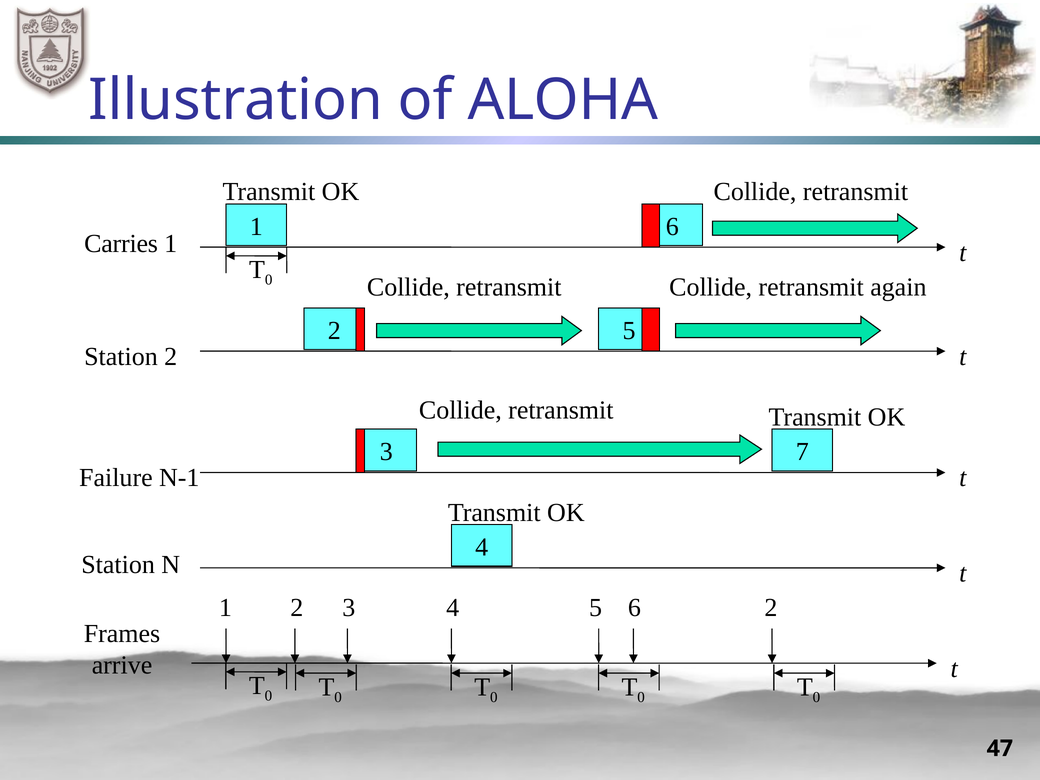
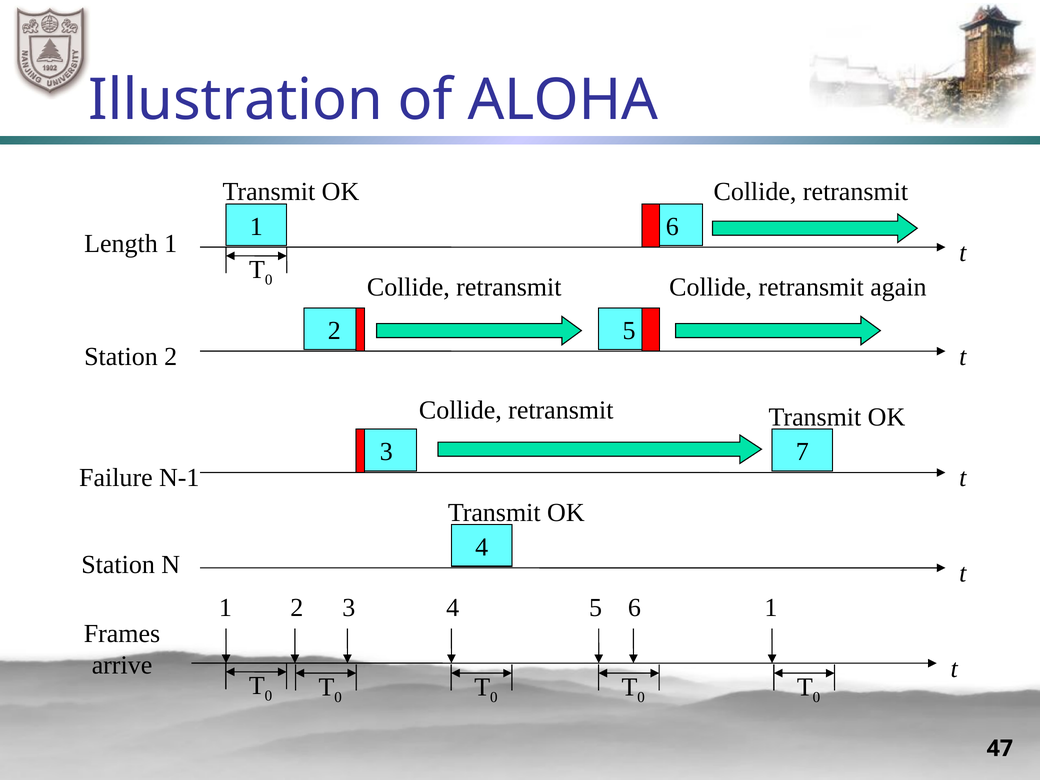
Carries: Carries -> Length (121, 244)
6 2: 2 -> 1 (771, 608)
